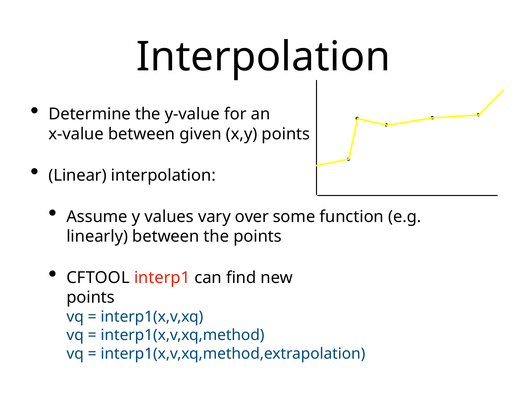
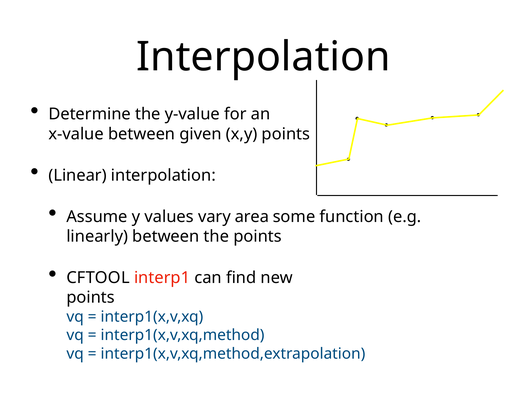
over: over -> area (252, 217)
